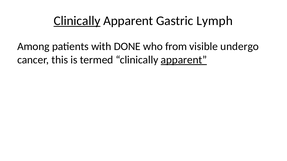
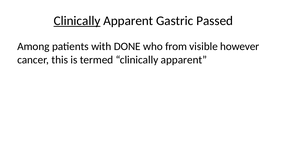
Lymph: Lymph -> Passed (215, 21)
undergo: undergo -> however (240, 47)
apparent underline: present -> none (184, 60)
